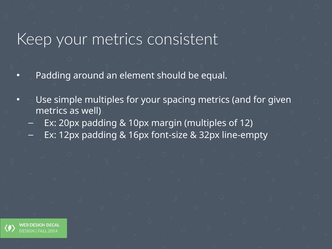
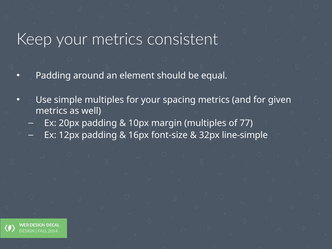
12: 12 -> 77 (246, 123)
line-empty: line-empty -> line-simple (245, 135)
